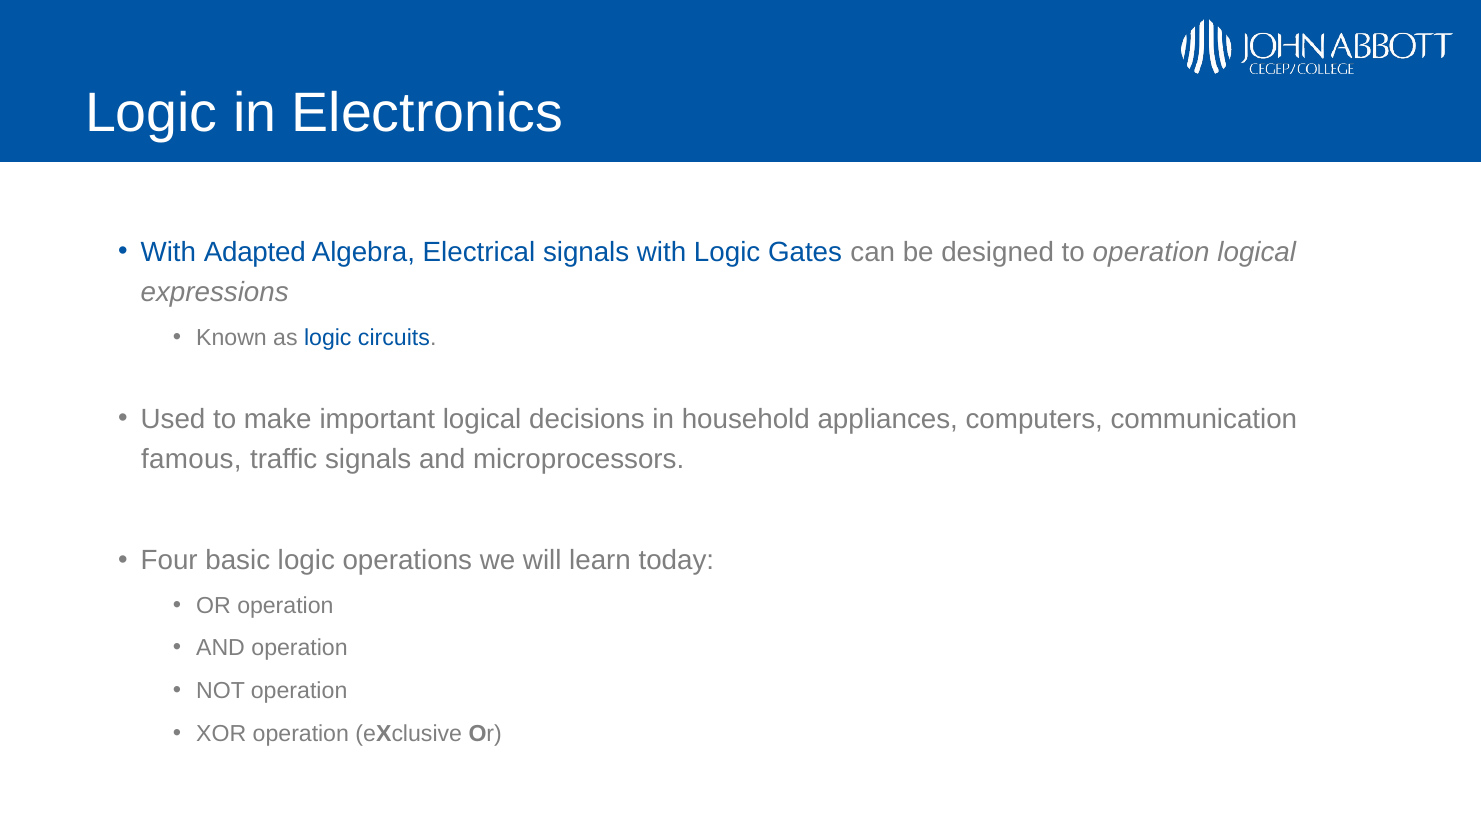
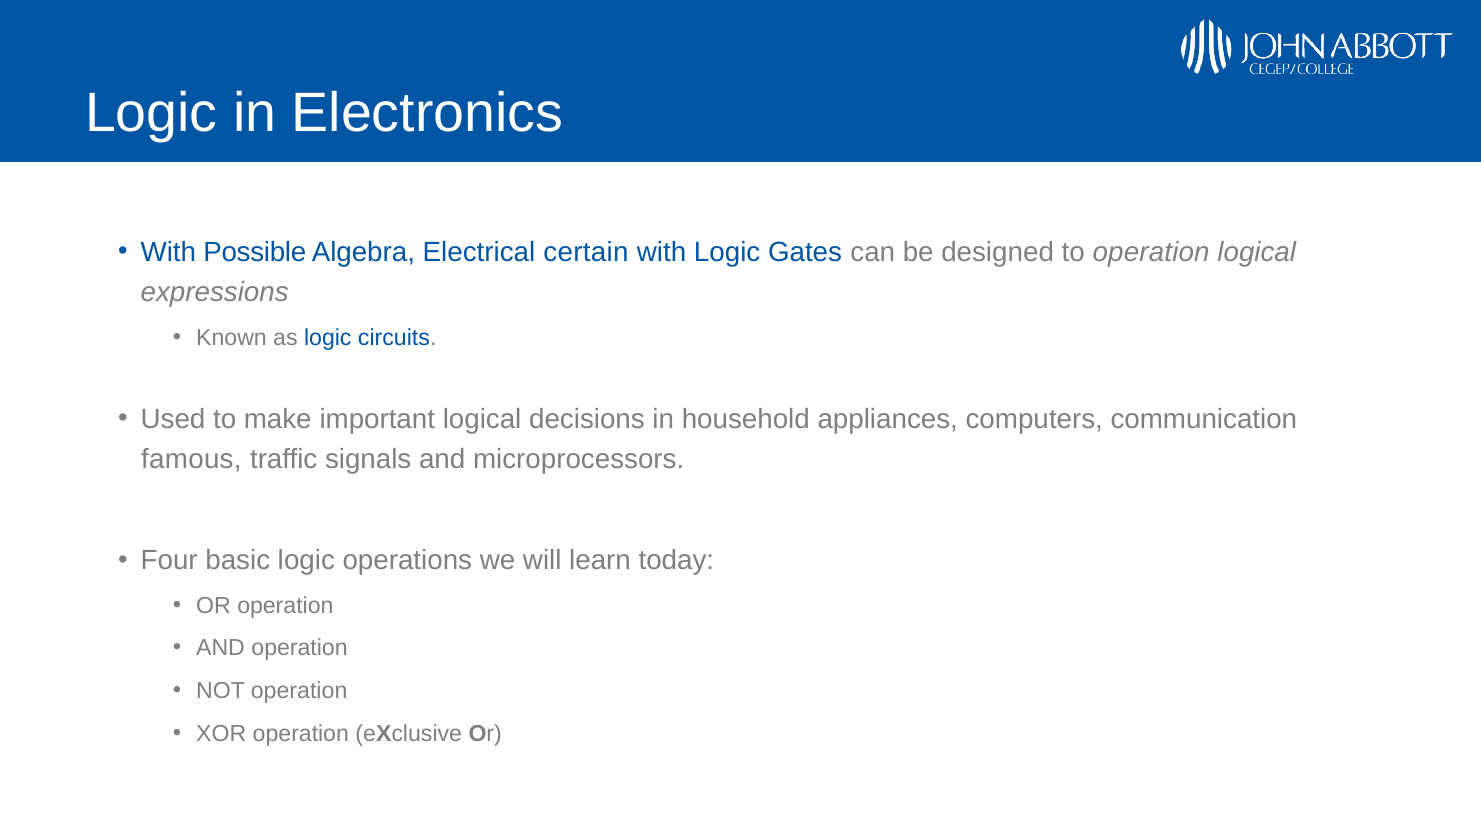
Adapted: Adapted -> Possible (255, 253)
Electrical signals: signals -> certain (586, 253)
